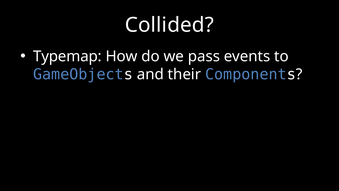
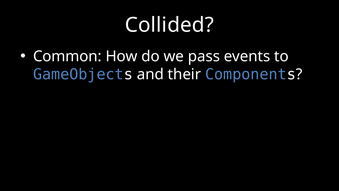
Typemap: Typemap -> Common (67, 56)
